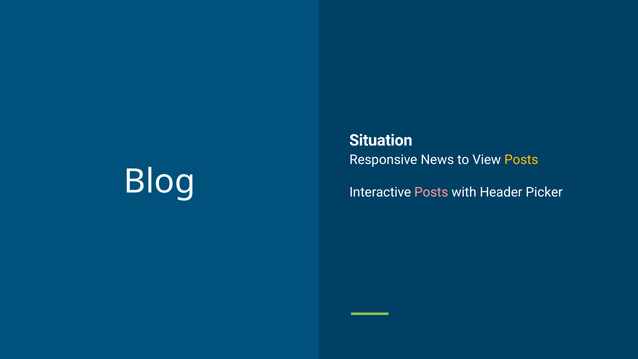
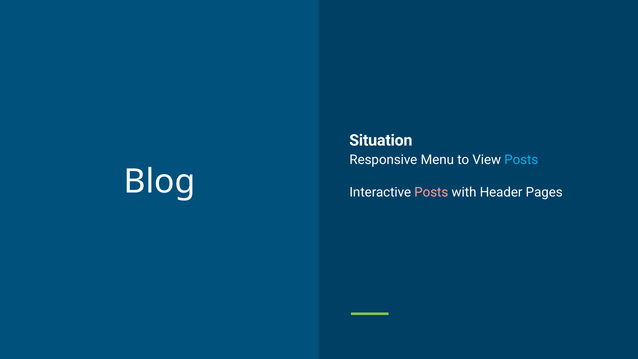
News: News -> Menu (437, 160)
Posts colour: yellow -> light blue (521, 160)
Picker: Picker -> Pages (544, 193)
